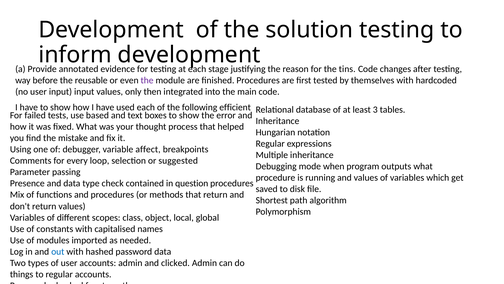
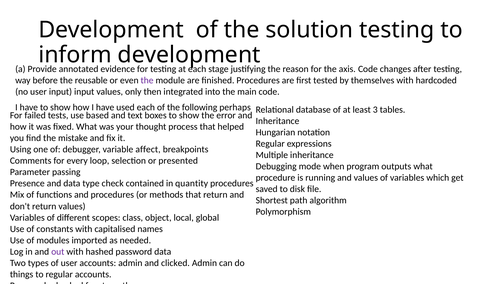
tins: tins -> axis (347, 69)
efficient: efficient -> perhaps (235, 107)
suggested: suggested -> presented (178, 161)
in question: question -> quantity (192, 183)
out colour: blue -> purple (58, 251)
